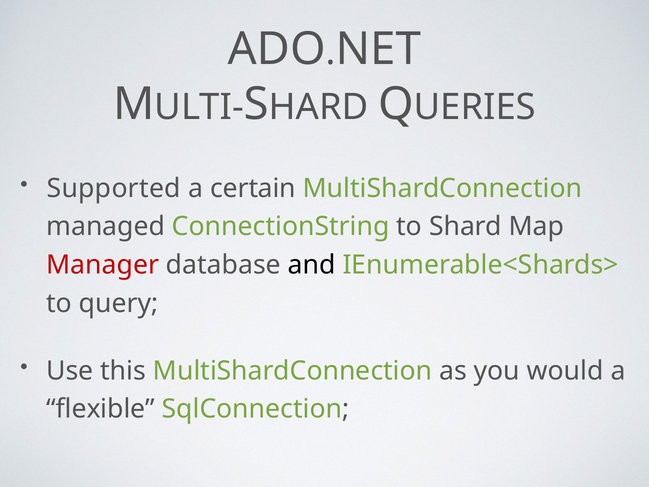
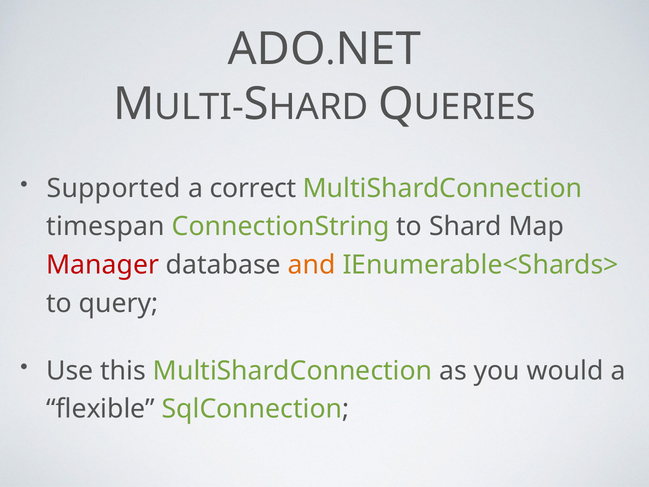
certain: certain -> correct (253, 188)
managed: managed -> timespan (106, 226)
and colour: black -> orange (312, 265)
